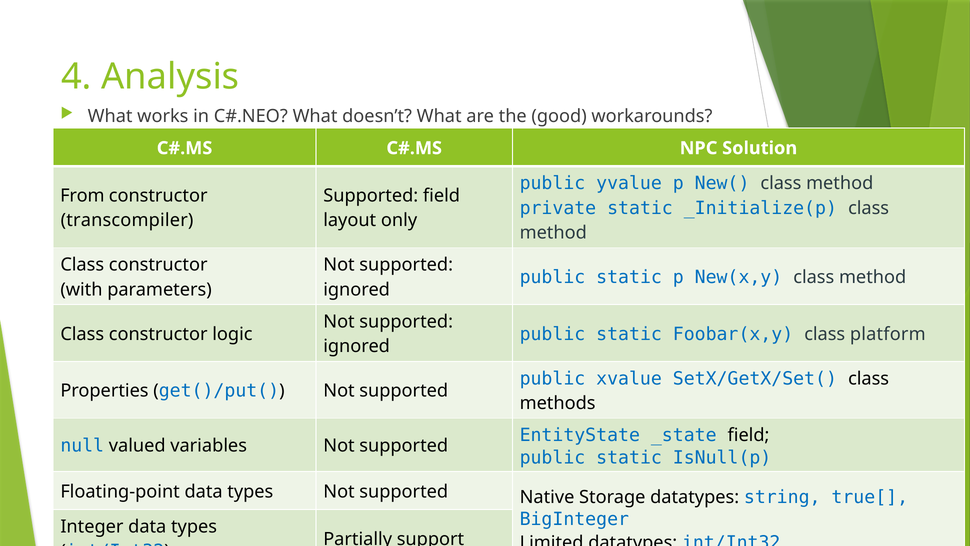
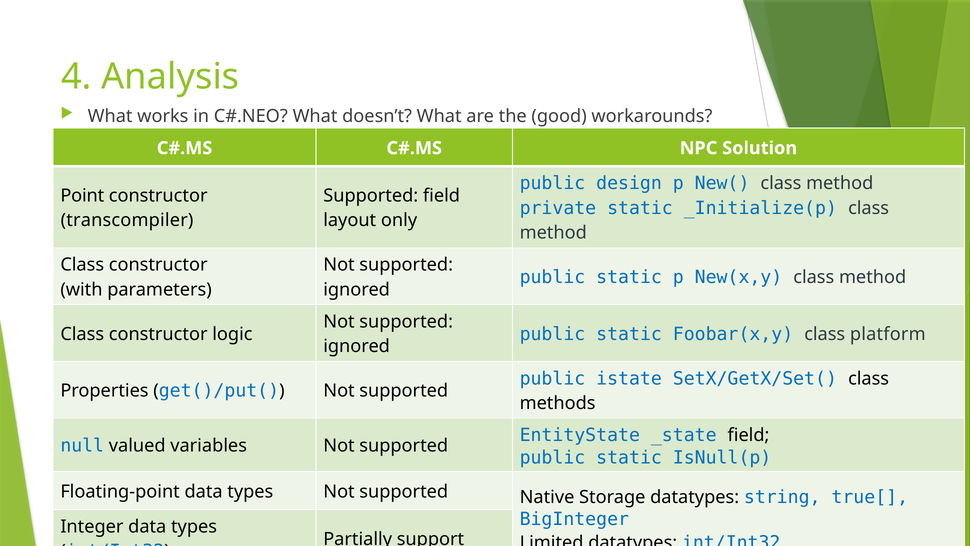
yvalue: yvalue -> design (629, 183)
From: From -> Point (82, 195)
xvalue: xvalue -> istate (629, 378)
